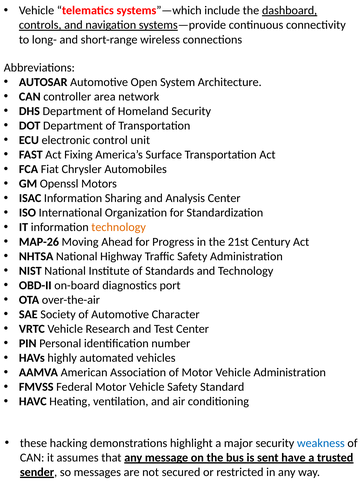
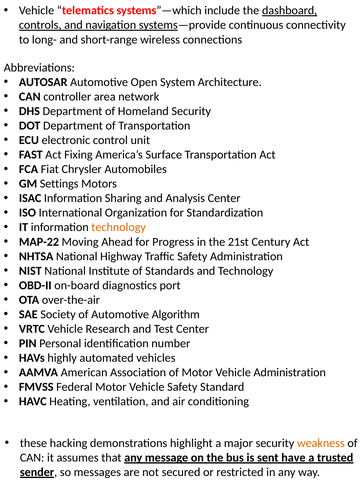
Openssl: Openssl -> Settings (59, 184)
MAP-26: MAP-26 -> MAP-22 (39, 242)
Character: Character -> Algorithm (176, 314)
weakness colour: blue -> orange (321, 443)
